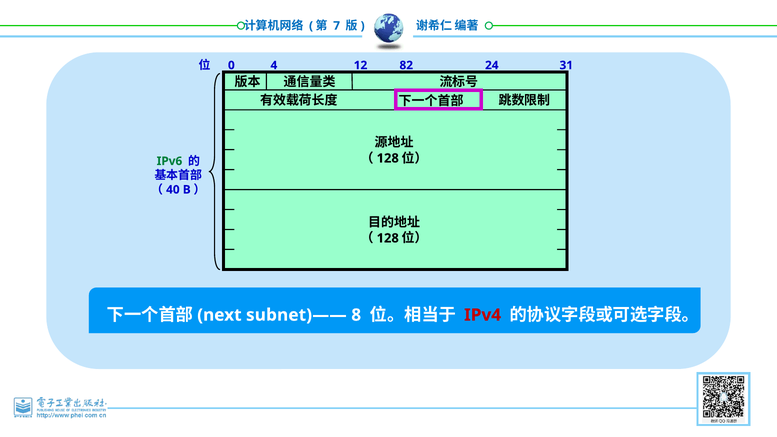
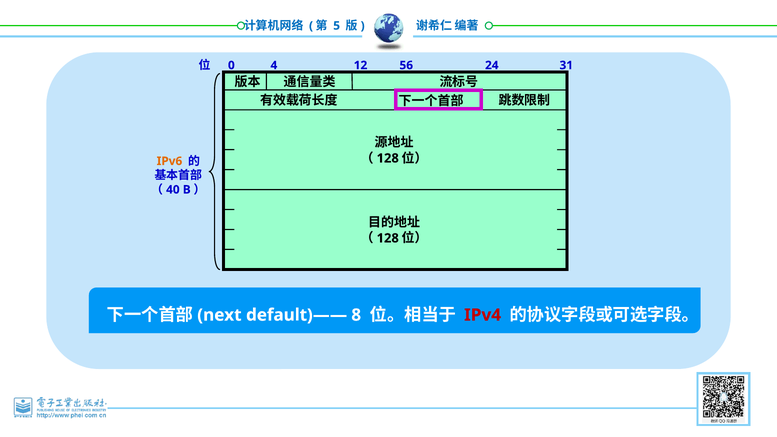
7: 7 -> 5 (337, 26)
82: 82 -> 56 (406, 65)
IPv6 colour: green -> orange (169, 161)
subnet)——: subnet)—— -> default)—— (296, 315)
